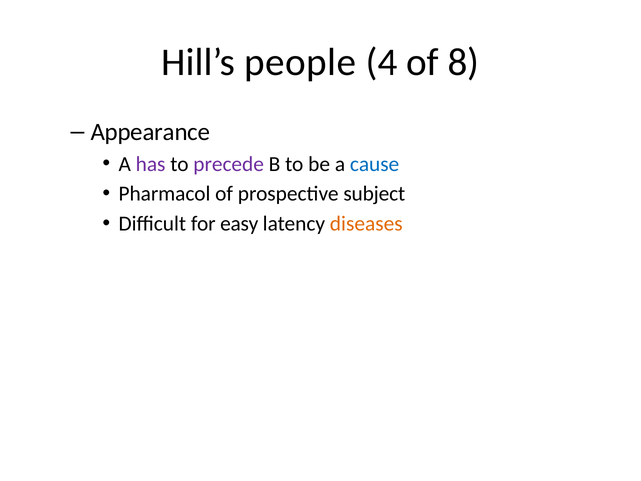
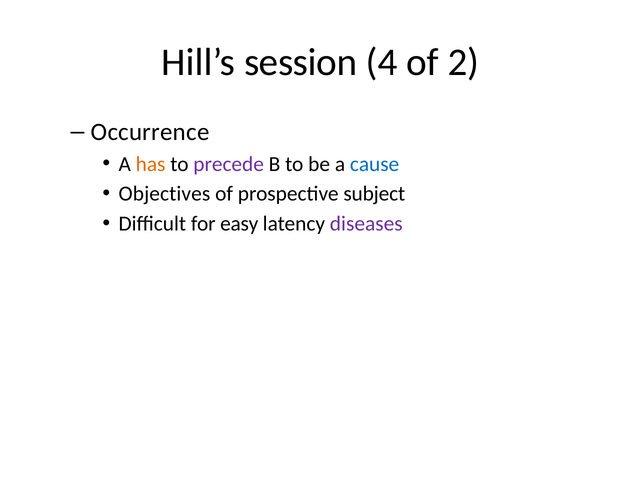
people: people -> session (301, 62)
8: 8 -> 2 (463, 62)
Appearance: Appearance -> Occurrence (150, 132)
has colour: purple -> orange (151, 164)
Pharmacol: Pharmacol -> Objectives (164, 194)
diseases colour: orange -> purple (366, 224)
